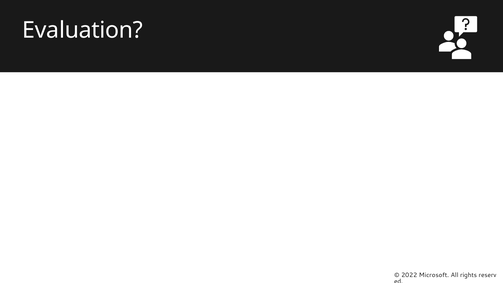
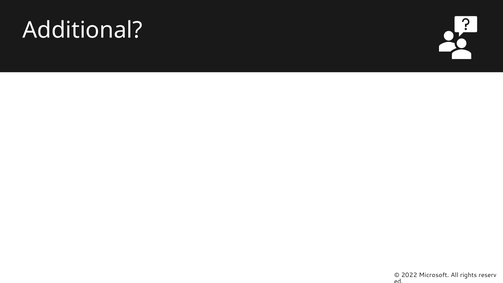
Evaluation: Evaluation -> Additional (83, 30)
